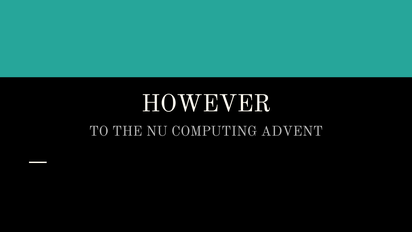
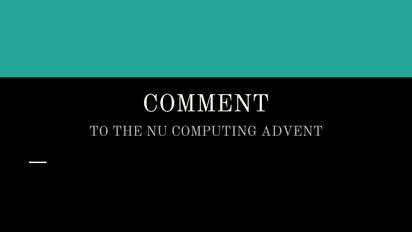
HOWEVER: HOWEVER -> COMMENT (206, 103)
